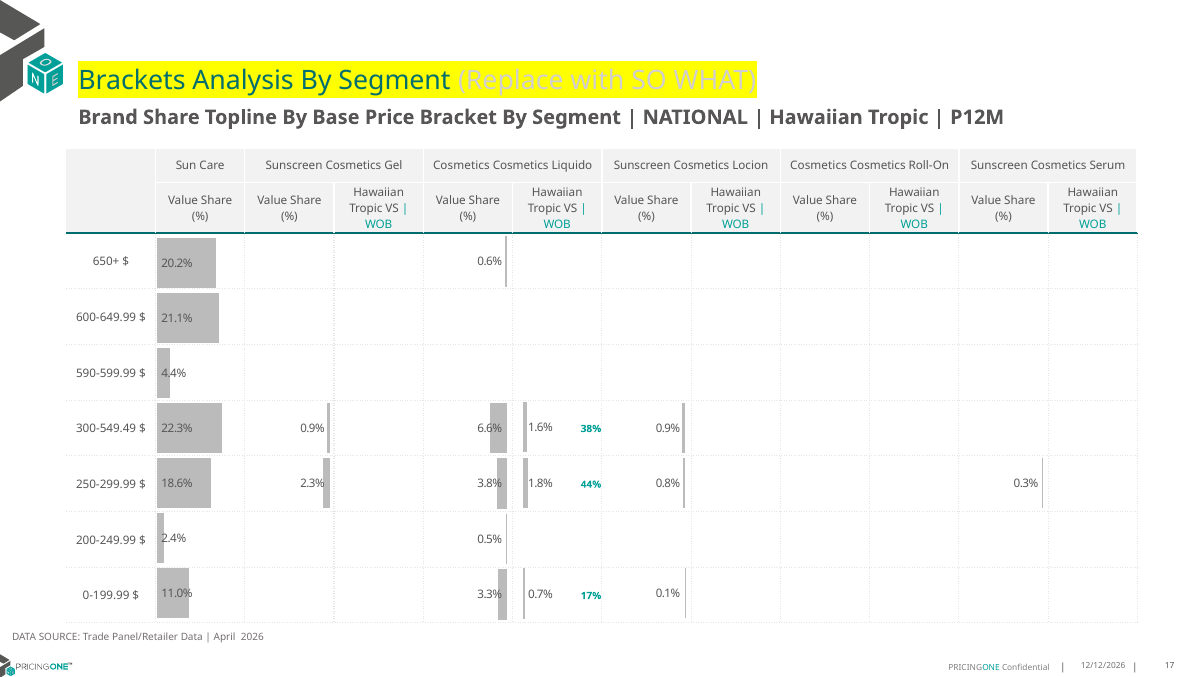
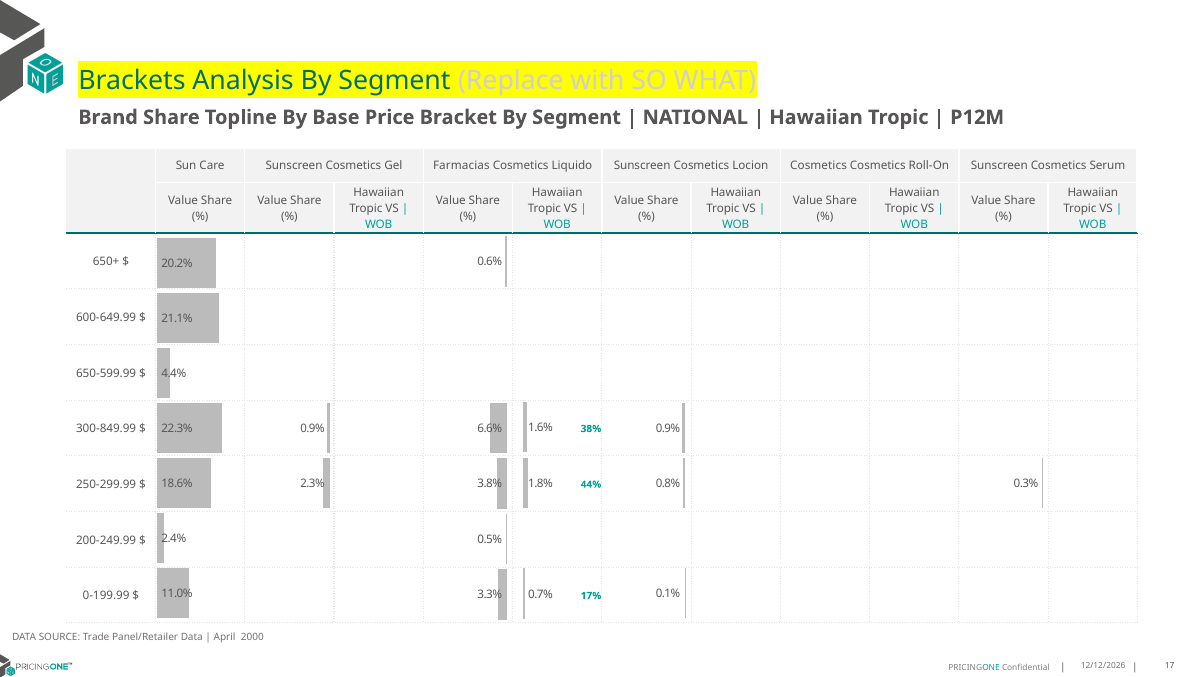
Gel Cosmetics: Cosmetics -> Farmacias (461, 166)
590-599.99: 590-599.99 -> 650-599.99 (106, 373)
300-549.49: 300-549.49 -> 300-849.99 (106, 429)
2026: 2026 -> 2000 (252, 638)
